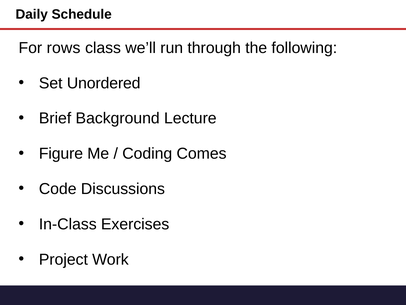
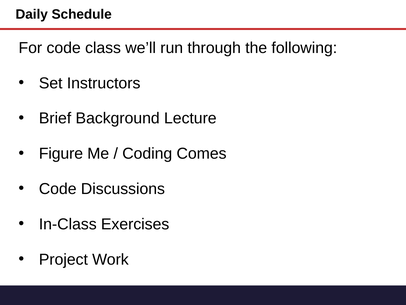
For rows: rows -> code (64, 48)
Unordered: Unordered -> Instructors (104, 83)
